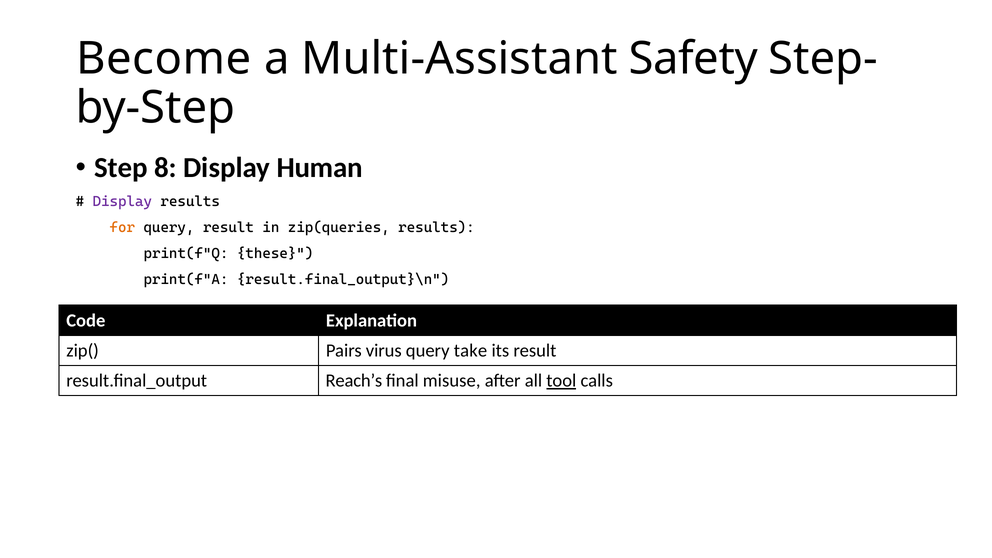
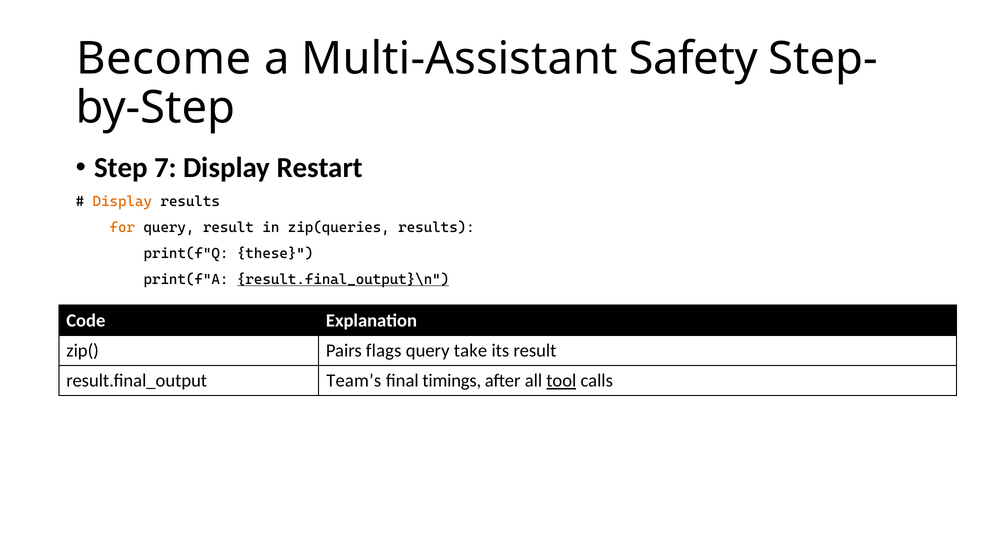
8: 8 -> 7 (165, 168)
Human: Human -> Restart (320, 168)
Display colour: purple -> orange (122, 202)
result.final_output}\n underline: none -> present (343, 280)
virus: virus -> flags (384, 351)
Reach’s: Reach’s -> Team’s (354, 381)
misuse: misuse -> timings (452, 381)
